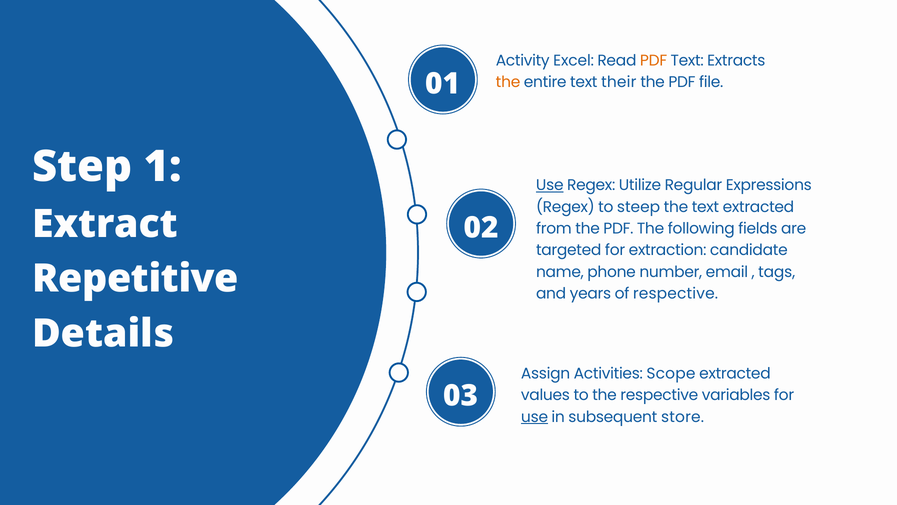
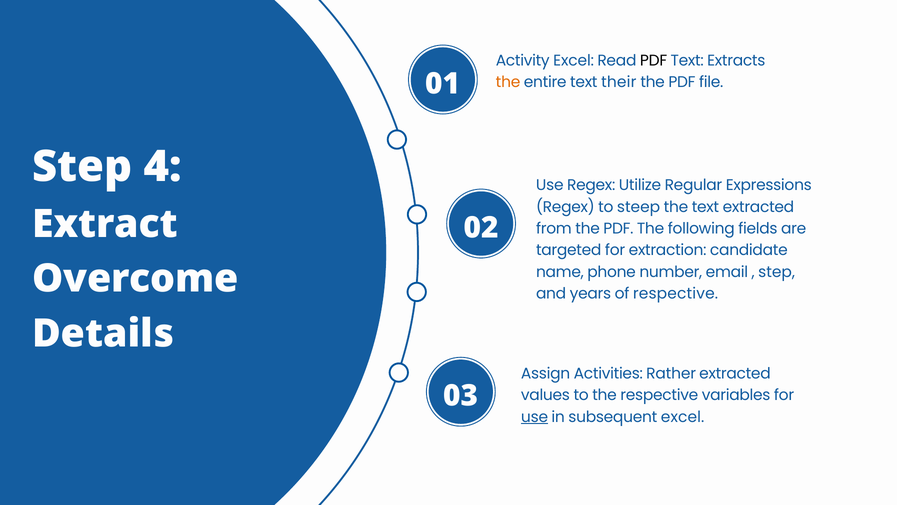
PDF colour: orange -> black (654, 61)
1: 1 -> 4 (163, 167)
Use underline: present -> none (550, 185)
Repetitive: Repetitive -> Overcome (135, 279)
tags: tags -> step (777, 272)
Scope: Scope -> Rather (671, 373)
subsequent store: store -> excel (683, 417)
